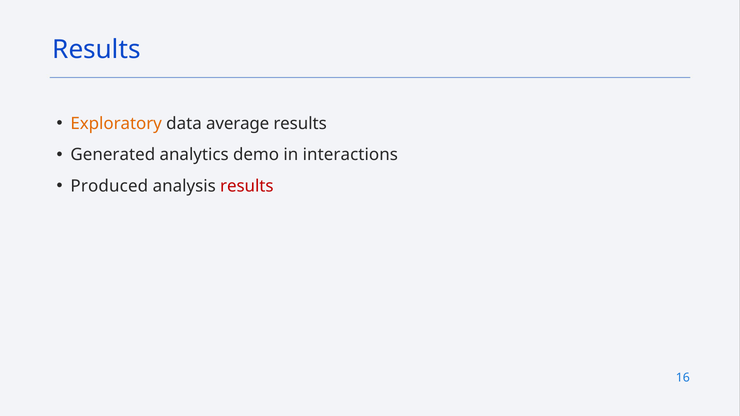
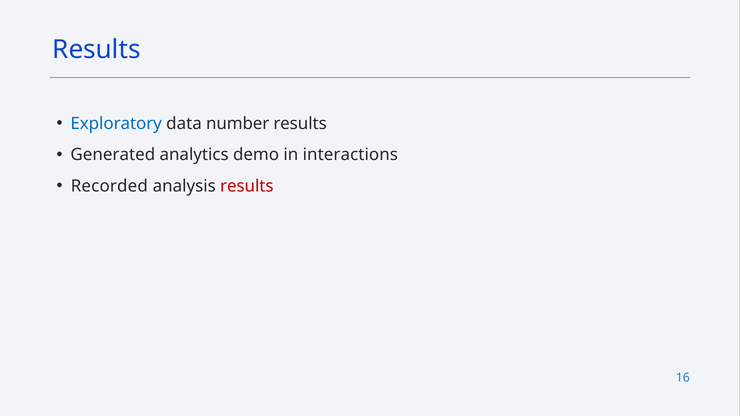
Exploratory colour: orange -> blue (116, 124)
average: average -> number (238, 124)
Produced: Produced -> Recorded (109, 186)
